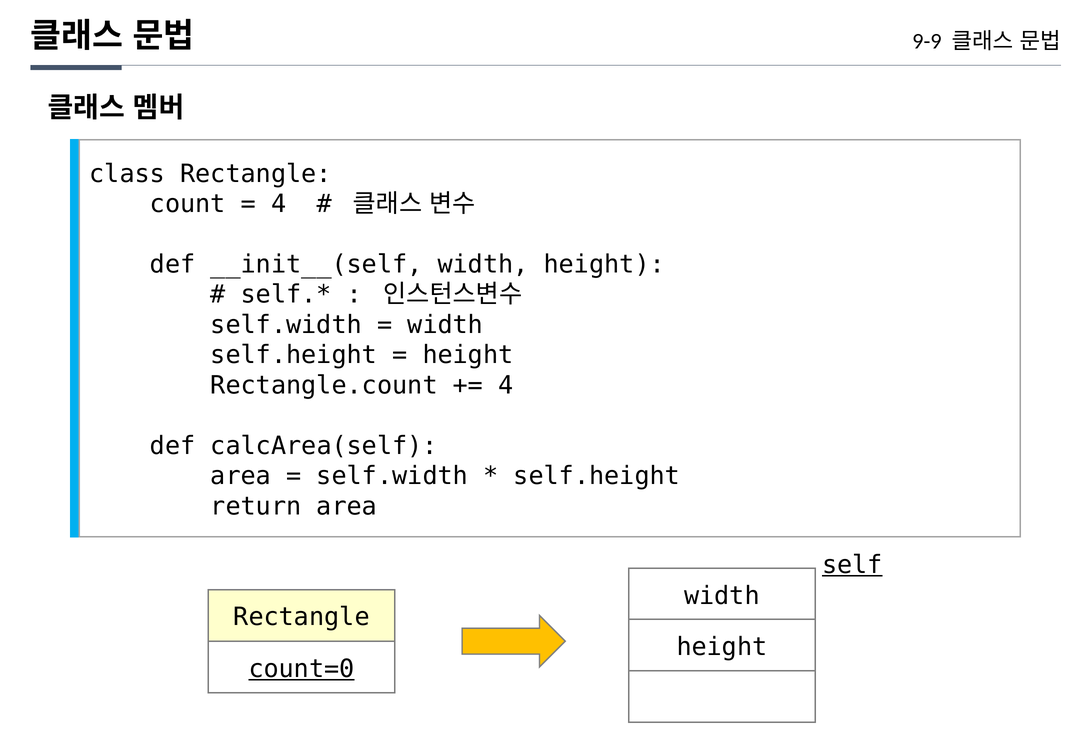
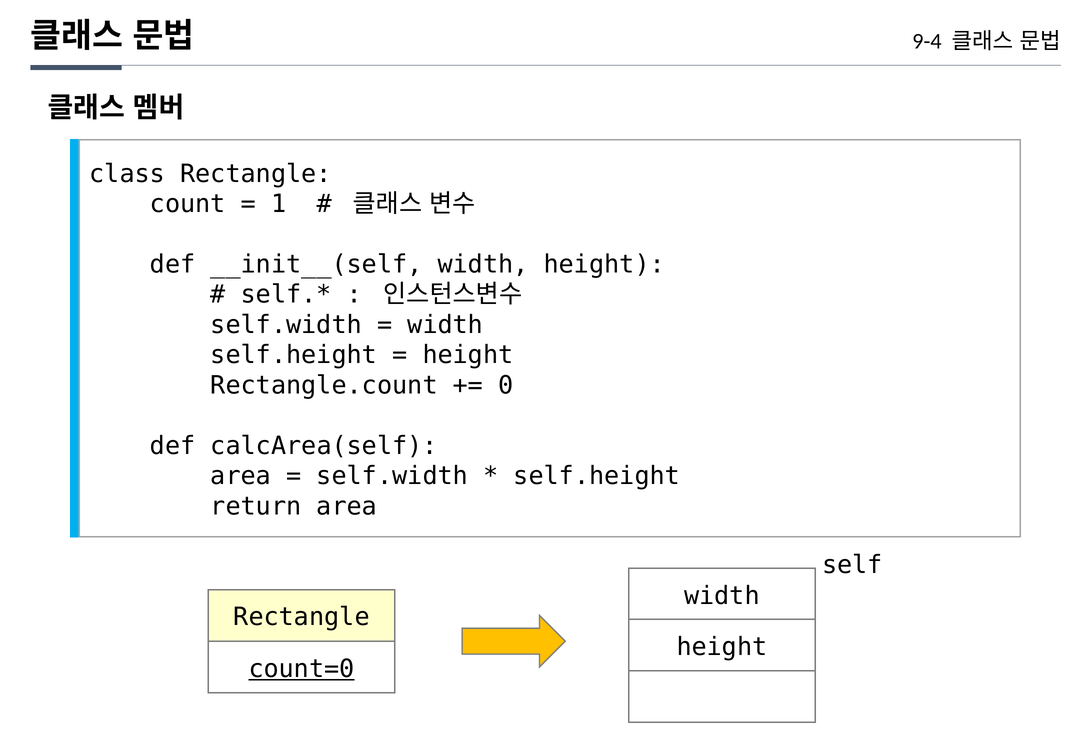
9-9: 9-9 -> 9-4 (927, 41)
4: 4 -> 1 (279, 204)
4: 4 -> 0 (506, 385)
self underline: present -> none (852, 564)
